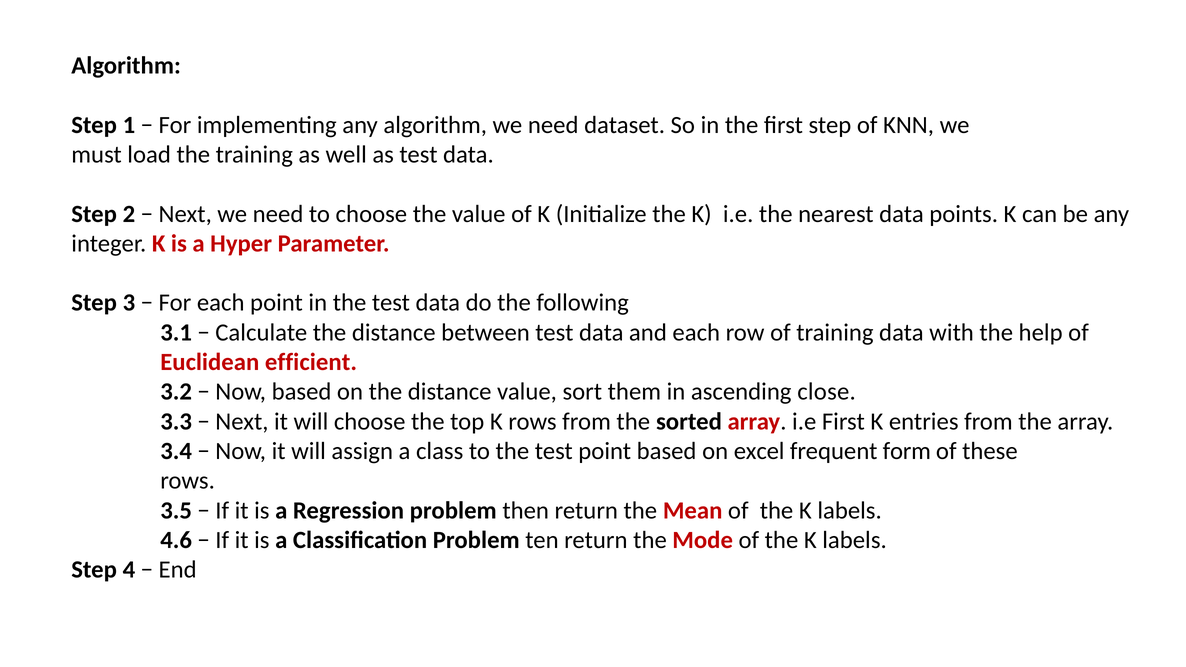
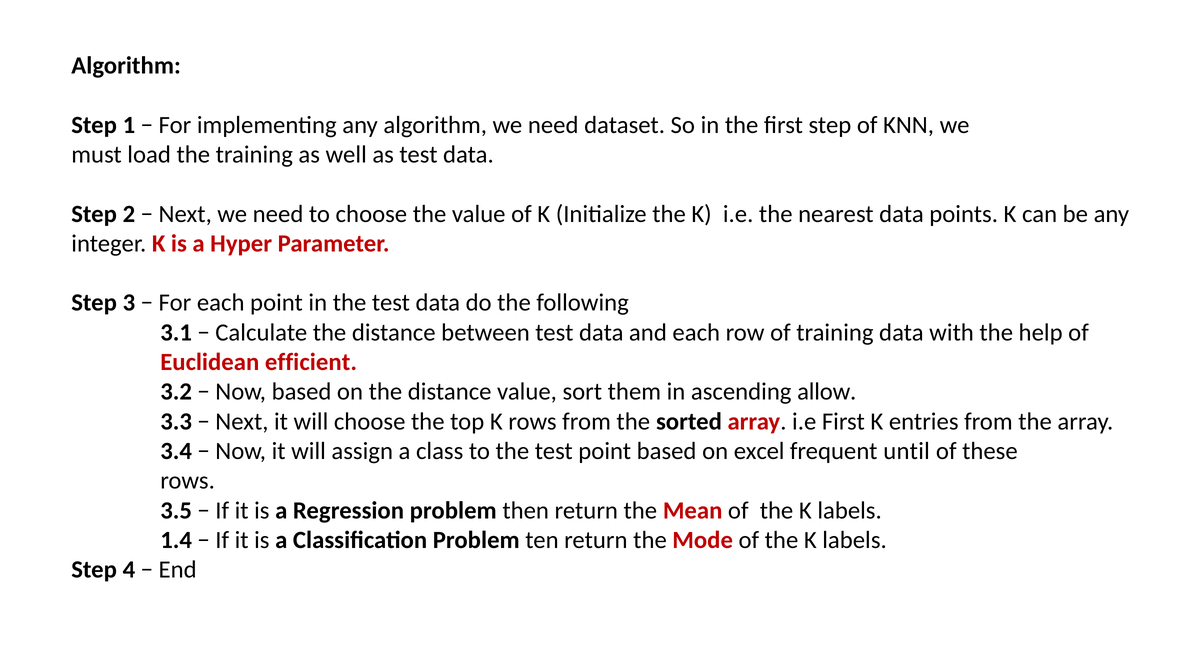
close: close -> allow (827, 392)
form: form -> until (907, 451)
4.6: 4.6 -> 1.4 (176, 540)
